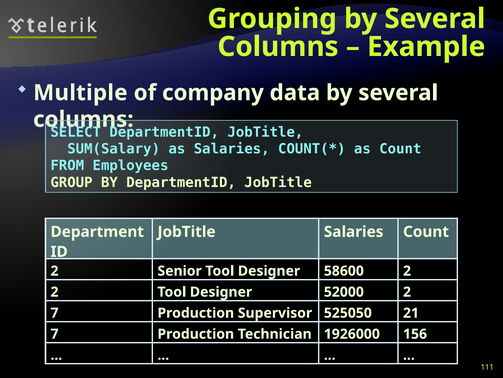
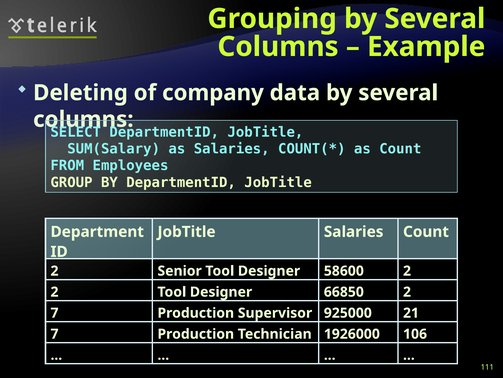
Multiple: Multiple -> Deleting (80, 93)
52000: 52000 -> 66850 (344, 291)
525050: 525050 -> 925000 (348, 312)
156: 156 -> 106 (415, 333)
